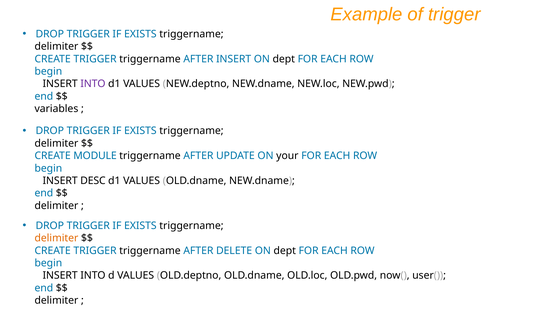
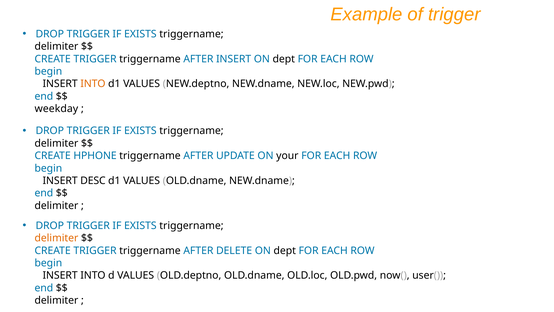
INTO colour: purple -> orange (93, 84)
variables: variables -> weekday (56, 109)
MODULE: MODULE -> HPHONE (95, 156)
